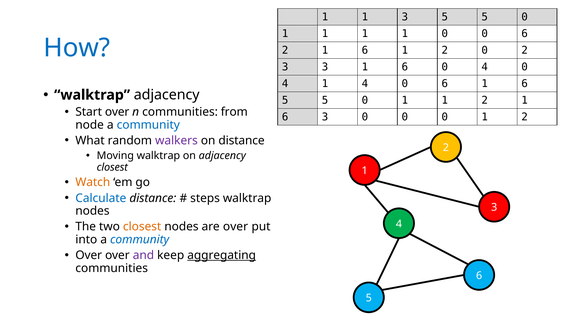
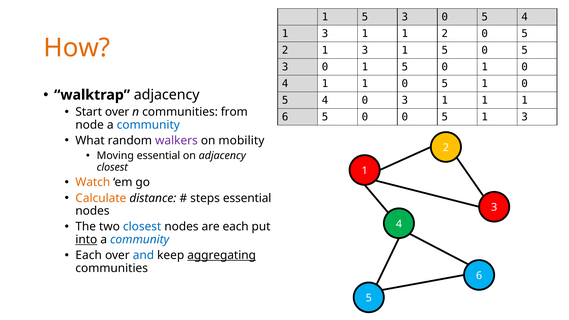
1: 1 -> 5 (365, 17)
5: 5 -> 0 (445, 17)
0: 0 -> 4 (525, 17)
1: 1 -> 3 (325, 34)
1 0: 0 -> 2 (445, 34)
6: 6 -> 5 (525, 34)
How colour: blue -> orange (77, 48)
6: 6 -> 3 (365, 50)
2: 2 -> 5 (445, 50)
2: 2 -> 5 (525, 50)
3: 3 -> 0 (325, 67)
6: 6 -> 5 (405, 67)
4: 4 -> 1 (485, 67)
4 1 4: 4 -> 1 (365, 84)
6: 6 -> 5 (445, 84)
6: 6 -> 0 (525, 84)
5: 5 -> 4 (325, 100)
1: 1 -> 3 (405, 100)
2: 2 -> 1 (485, 100)
6 3: 3 -> 5 (325, 117)
0 0 0: 0 -> 5 (445, 117)
2: 2 -> 3 (525, 117)
on distance: distance -> mobility (241, 141)
Moving walktrap: walktrap -> essential (158, 156)
Calculate colour: blue -> orange (101, 198)
steps walktrap: walktrap -> essential (247, 198)
closest colour: orange -> blue (142, 227)
are over: over -> each (236, 227)
into underline: none -> present (86, 240)
Over: Over -> Each (89, 255)
and colour: purple -> blue (143, 255)
